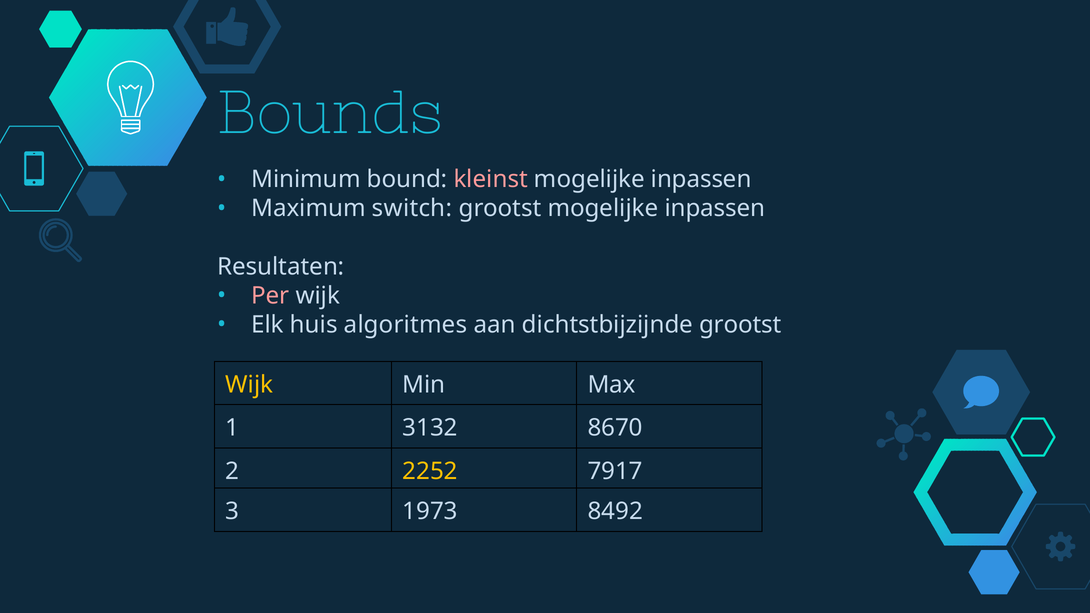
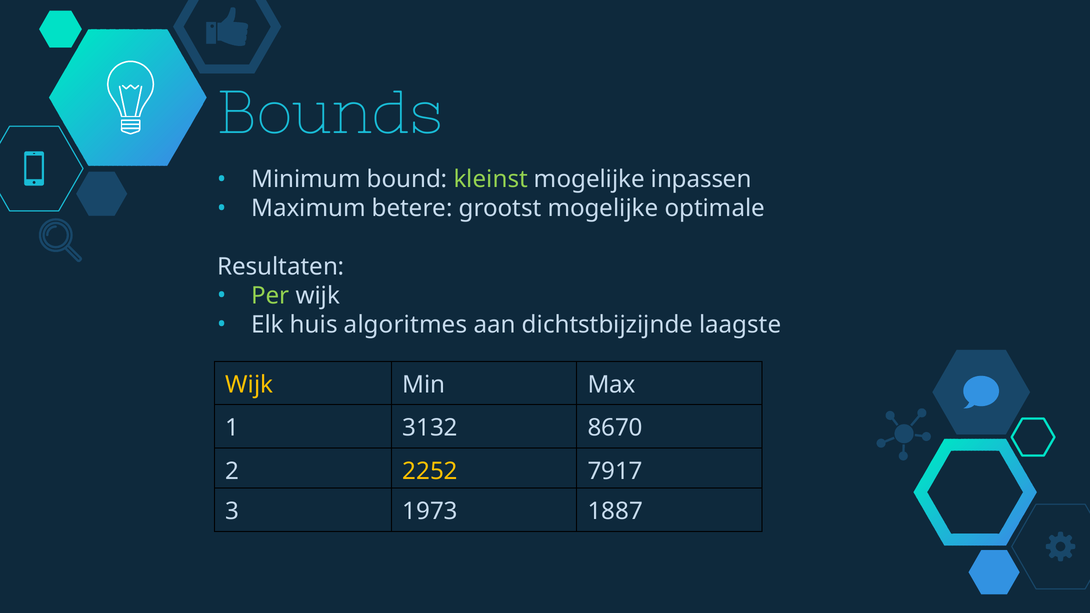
kleinst colour: pink -> light green (491, 179)
switch: switch -> betere (412, 209)
grootst mogelijke inpassen: inpassen -> optimale (715, 209)
Per colour: pink -> light green (270, 296)
dichtstbijzijnde grootst: grootst -> laagste (740, 325)
8492: 8492 -> 1887 (615, 511)
